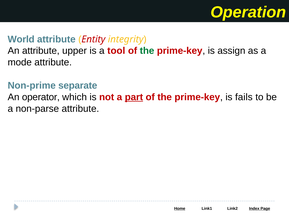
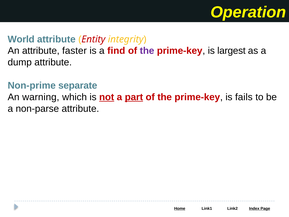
upper: upper -> faster (74, 51)
tool: tool -> find (116, 51)
the colour: green -> purple (147, 51)
assign: assign -> largest (231, 51)
mode: mode -> dump (20, 62)
operator: operator -> warning (41, 97)
not underline: none -> present (107, 97)
